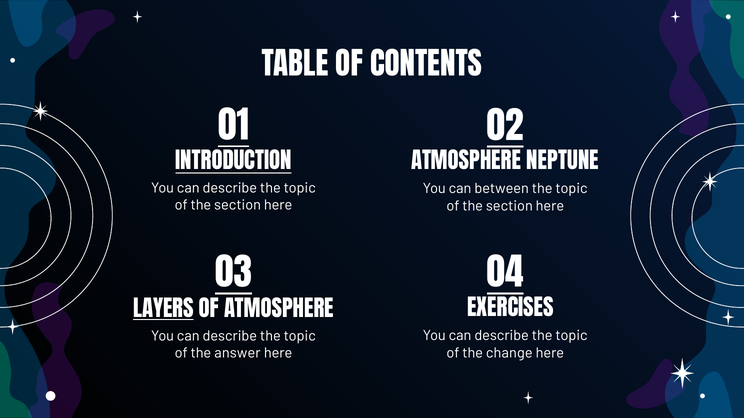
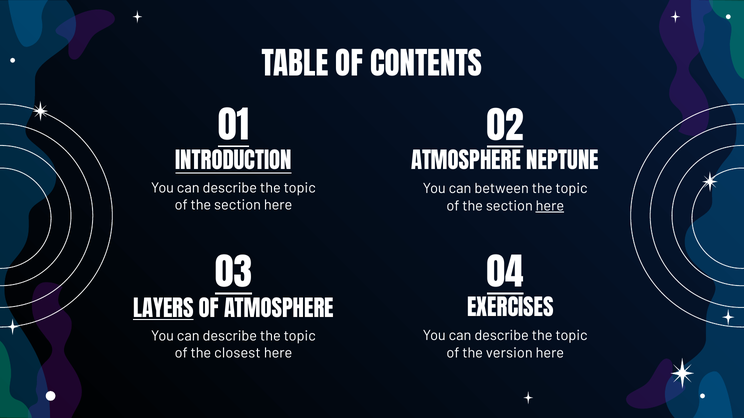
here underline: none -> present (550, 206)
change: change -> version (509, 353)
answer: answer -> closest (237, 354)
